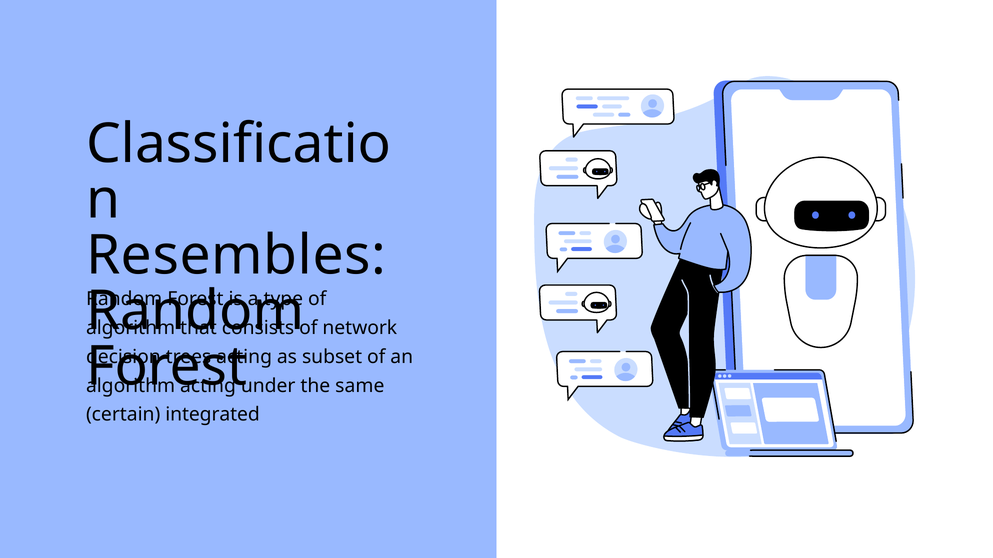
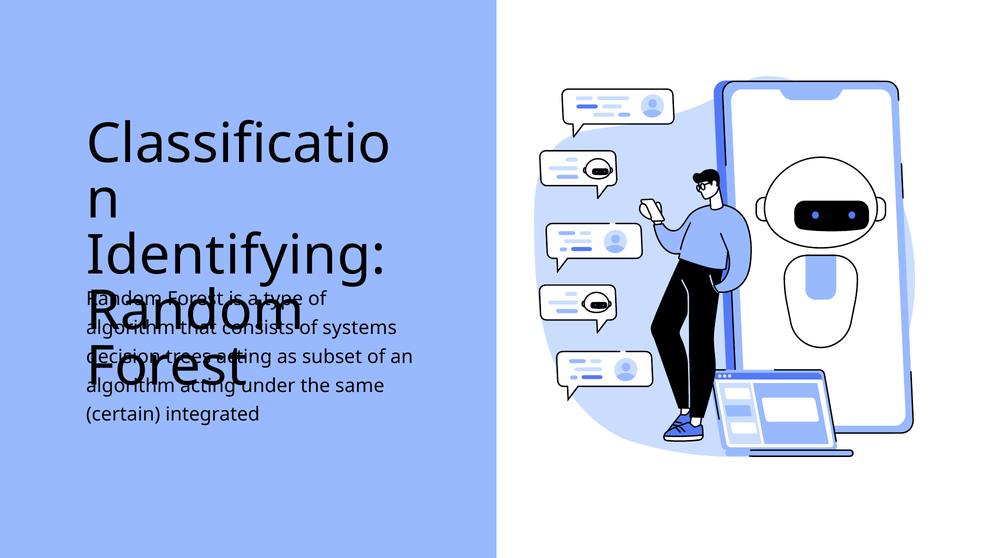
Resembles: Resembles -> Identifying (236, 256)
network: network -> systems (360, 328)
